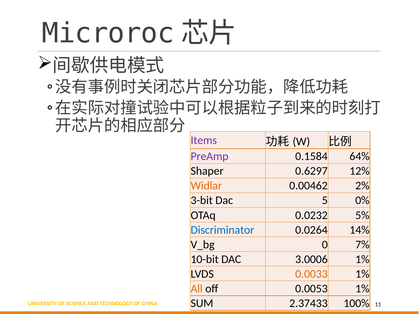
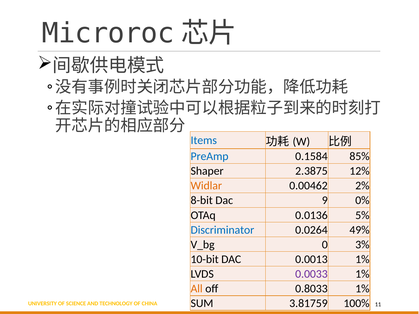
Items colour: purple -> blue (204, 141)
PreAmp colour: purple -> blue (210, 157)
64%: 64% -> 85% (360, 157)
0.6297: 0.6297 -> 2.3875 (311, 171)
3-bit: 3-bit -> 8-bit (202, 201)
5: 5 -> 9 (325, 201)
0.0232: 0.0232 -> 0.0136 (311, 215)
14%: 14% -> 49% (360, 230)
7%: 7% -> 3% (362, 245)
3.0006: 3.0006 -> 0.0013 (311, 259)
0.0033 colour: orange -> purple (311, 274)
0.0053: 0.0053 -> 0.8033 (311, 289)
2.37433: 2.37433 -> 3.81759 (309, 304)
